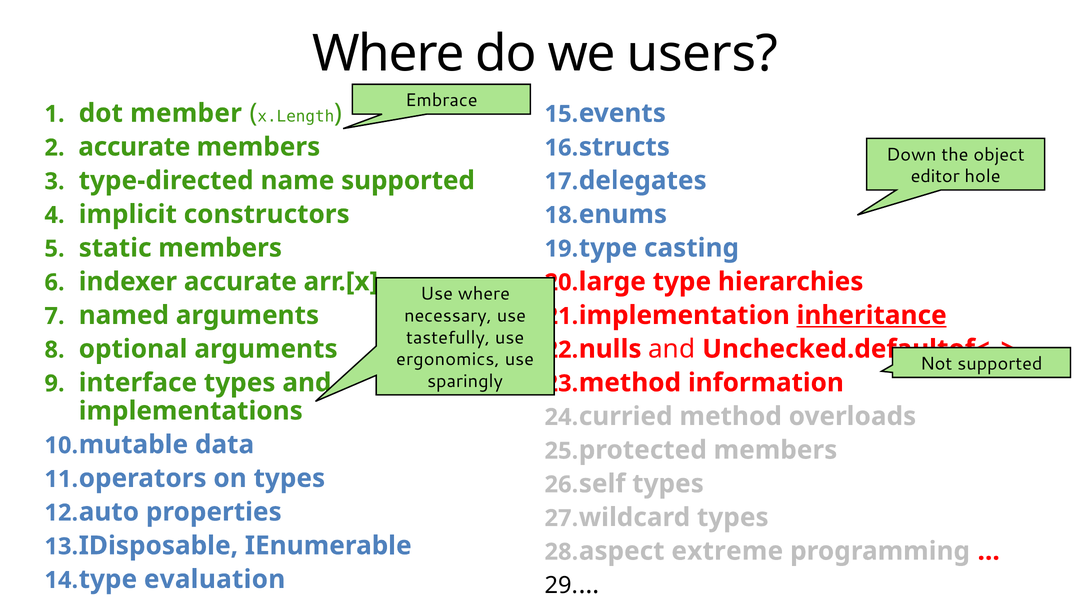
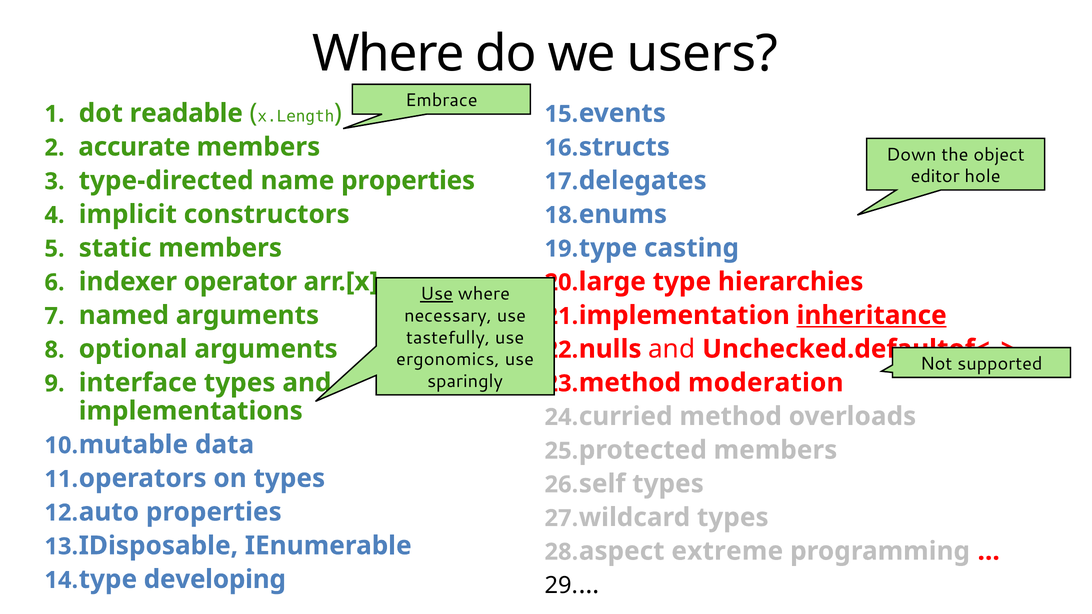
member: member -> readable (186, 113)
name supported: supported -> properties (408, 181)
indexer accurate: accurate -> operator (240, 282)
Use underline: none -> present (437, 294)
information: information -> moderation (766, 383)
evaluation: evaluation -> developing (215, 580)
